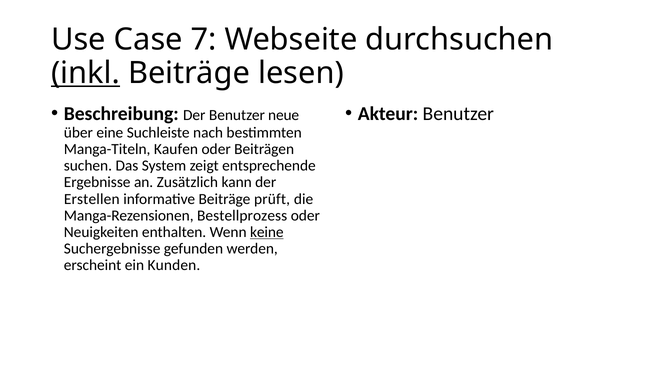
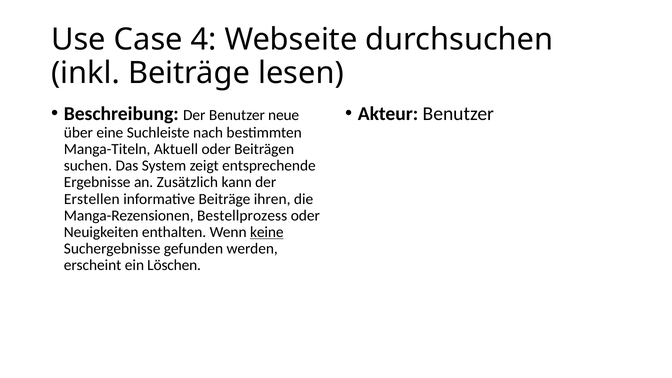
7: 7 -> 4 (204, 40)
inkl underline: present -> none (86, 73)
Kaufen: Kaufen -> Aktuell (176, 149)
prüft: prüft -> ihren (272, 199)
Kunden: Kunden -> Löschen (174, 265)
